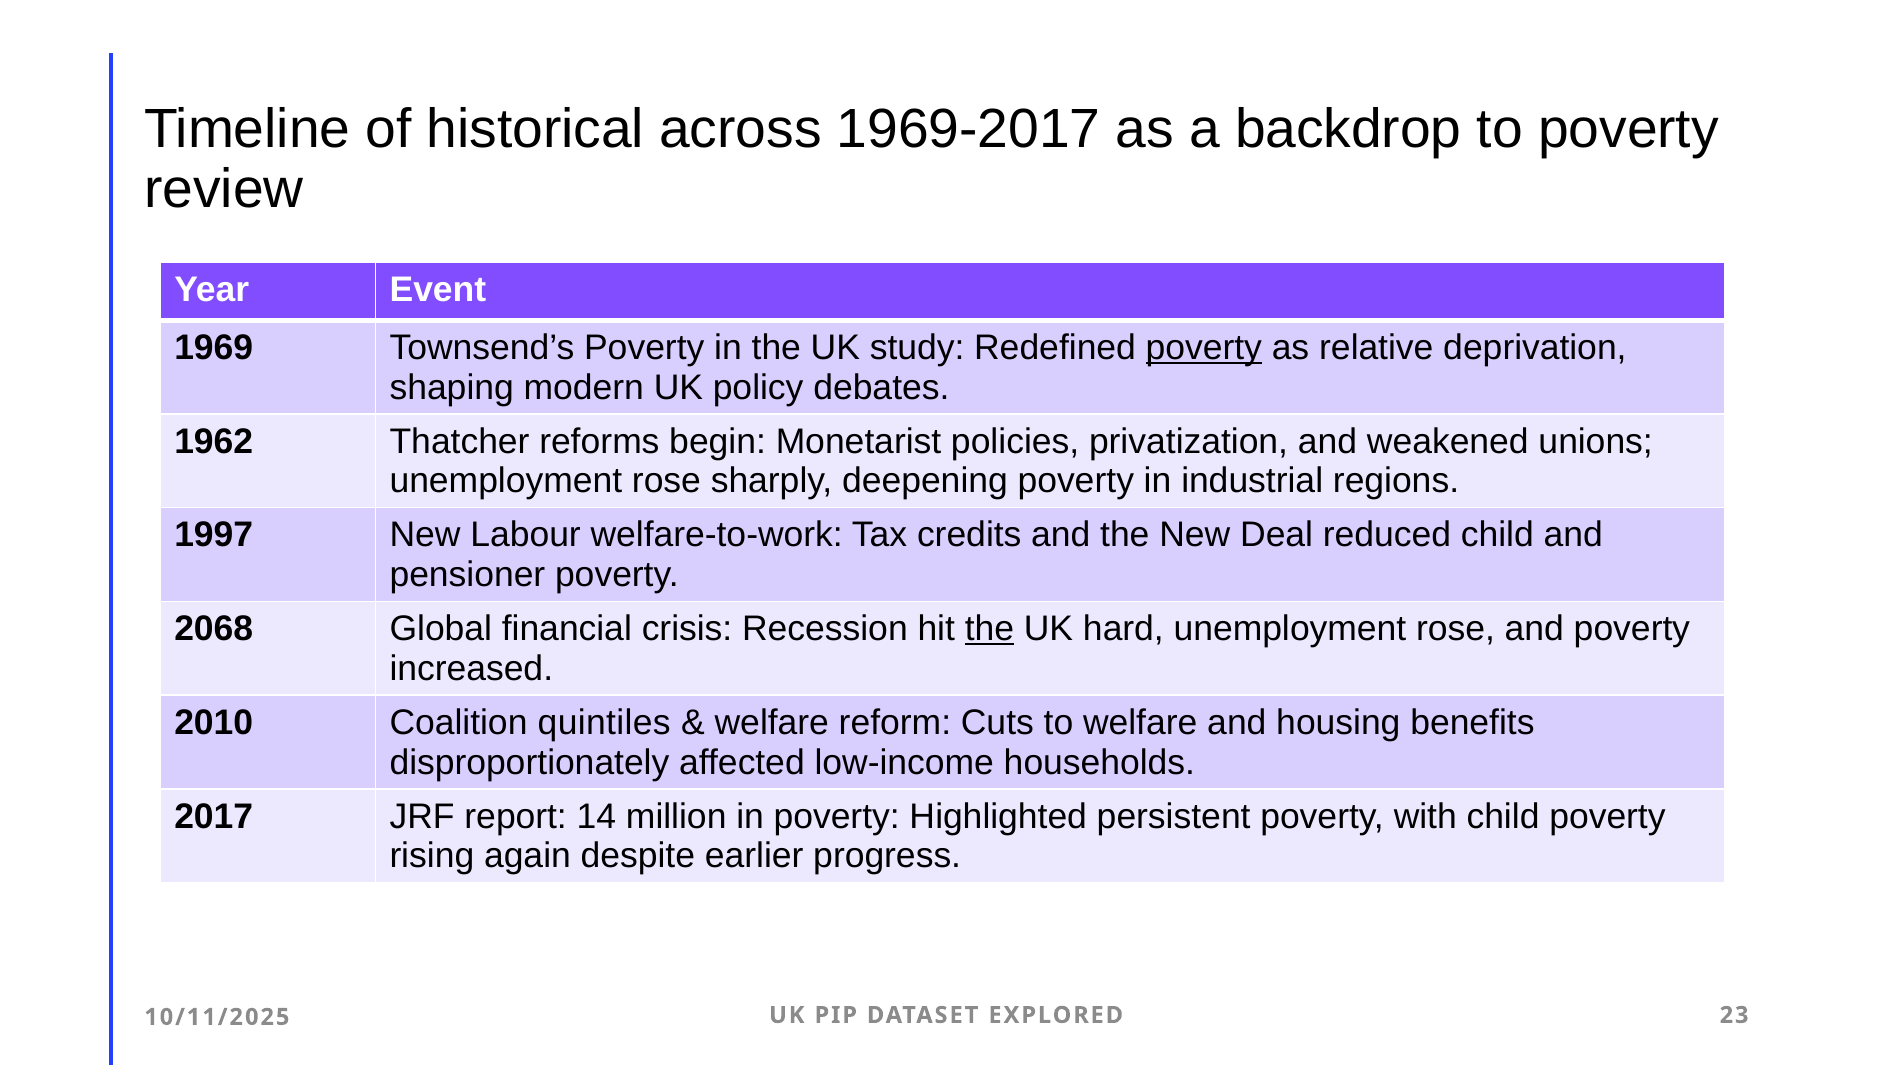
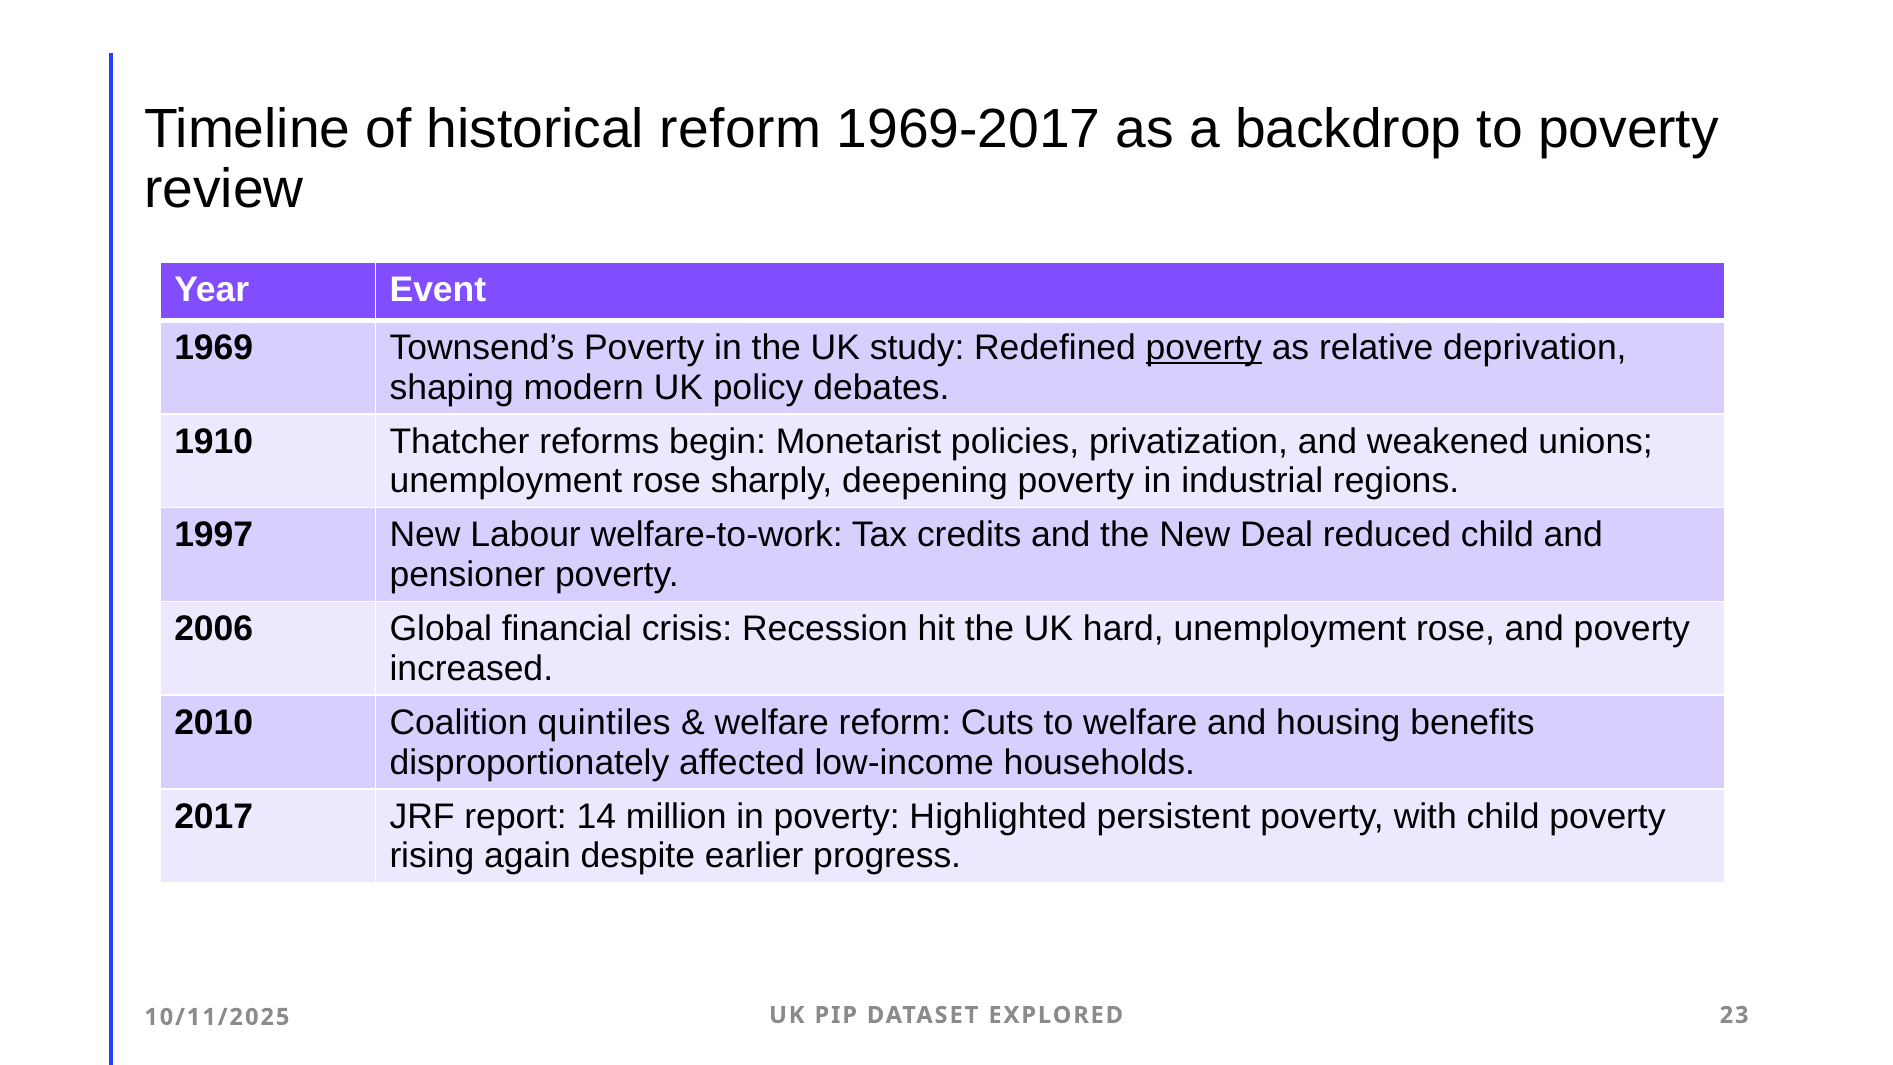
historical across: across -> reform (740, 129)
1962: 1962 -> 1910 (214, 441)
2068: 2068 -> 2006 (214, 629)
the underline: present -> none (989, 629)
